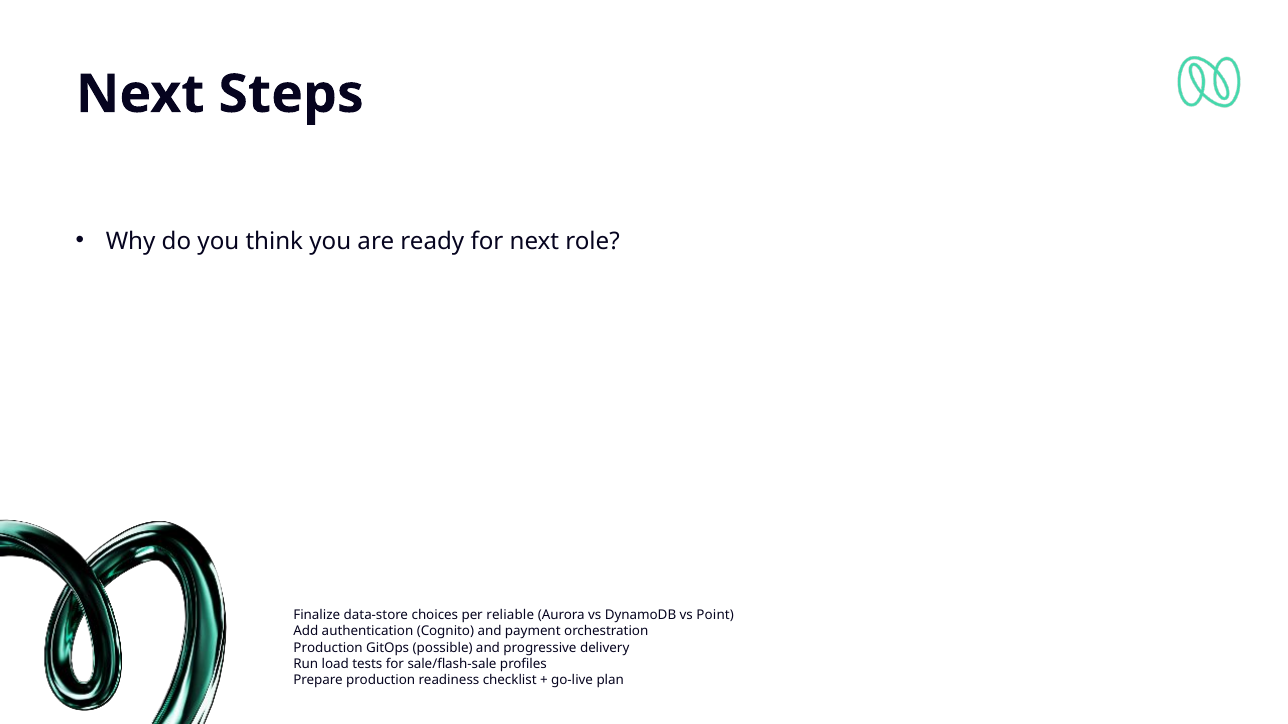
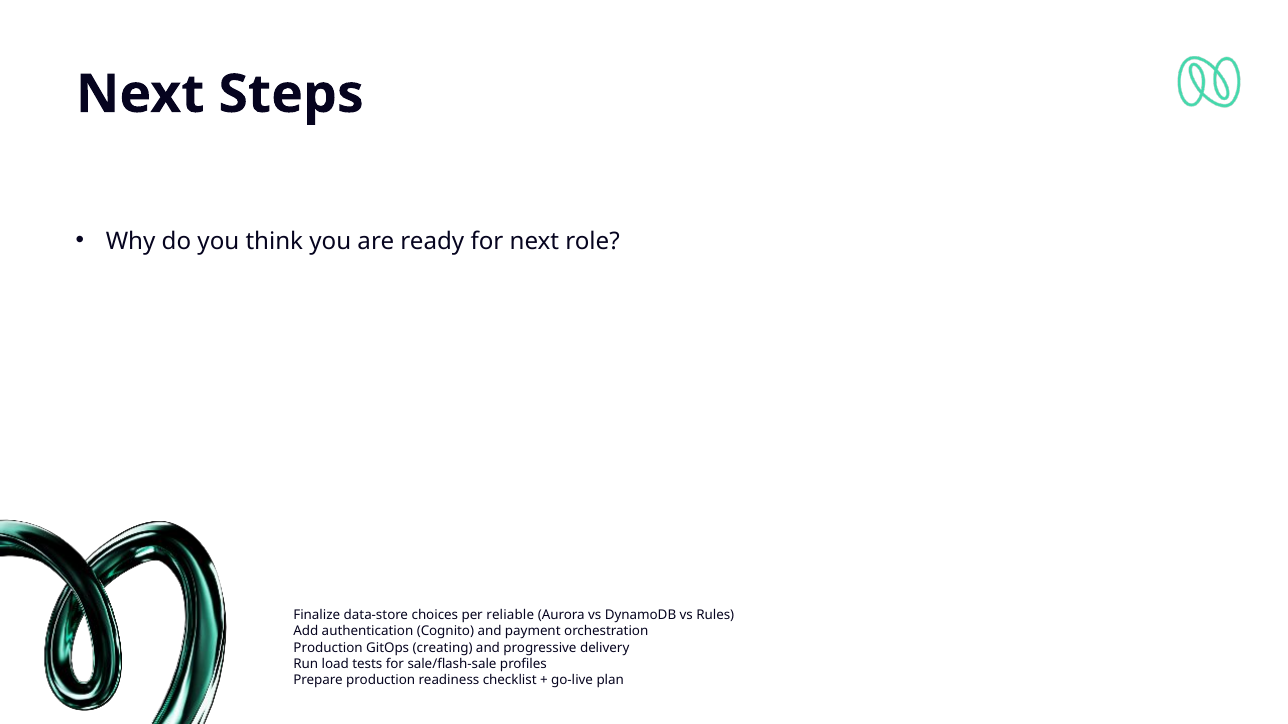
Point: Point -> Rules (715, 616)
possible: possible -> creating (443, 648)
